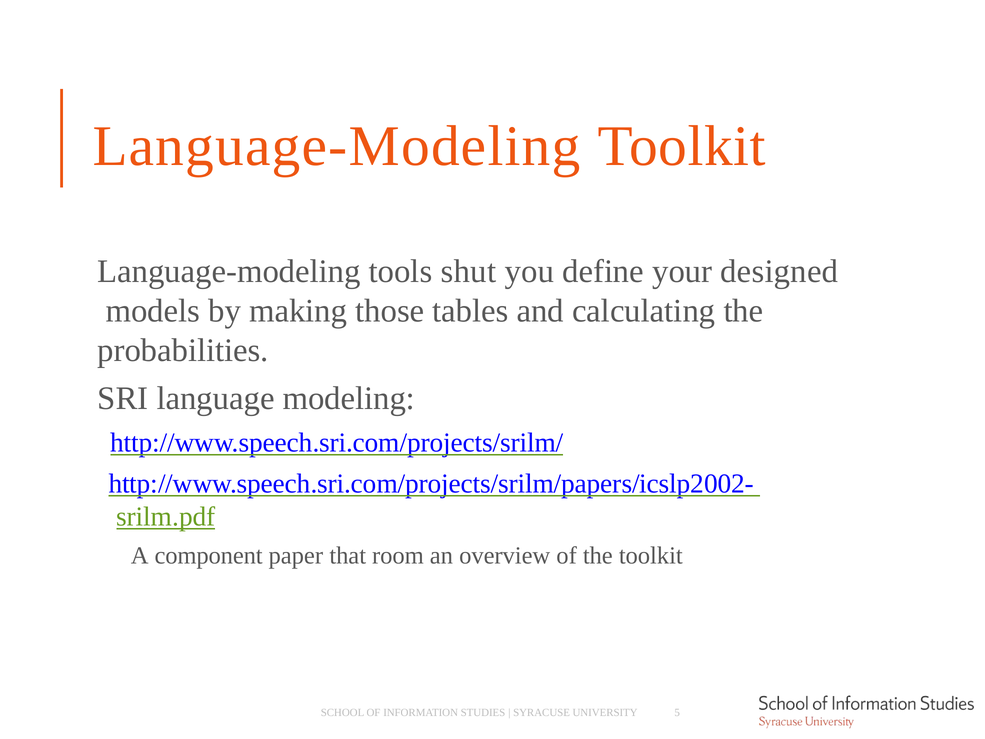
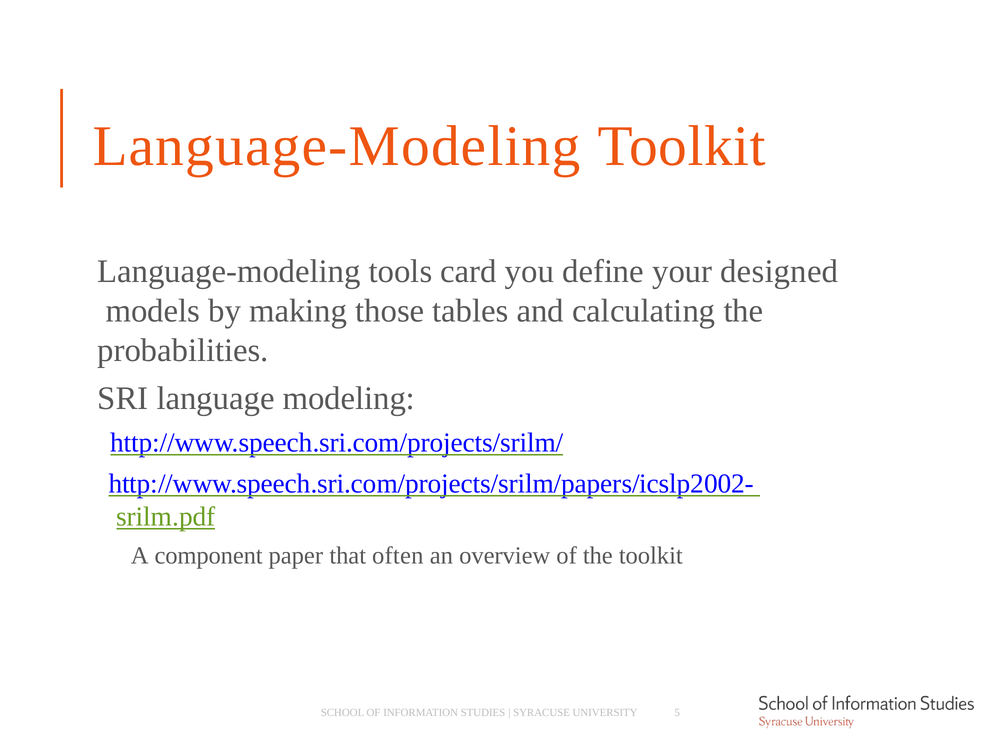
shut: shut -> card (469, 272)
room: room -> often (398, 556)
